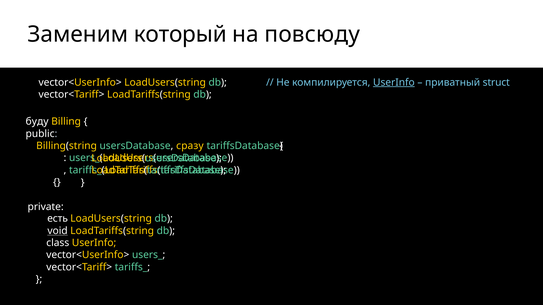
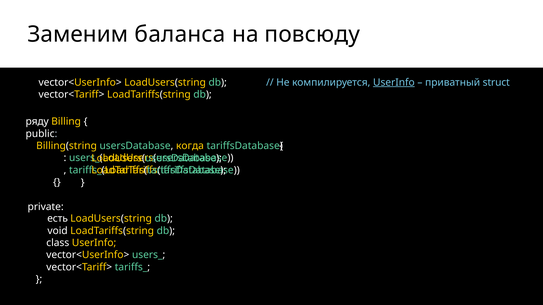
который: который -> баланса (180, 34)
буду: буду -> ряду (37, 122)
сразу: сразу -> когда (190, 146)
void underline: present -> none (58, 231)
